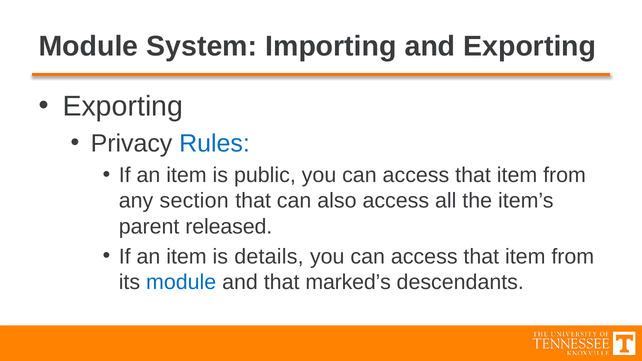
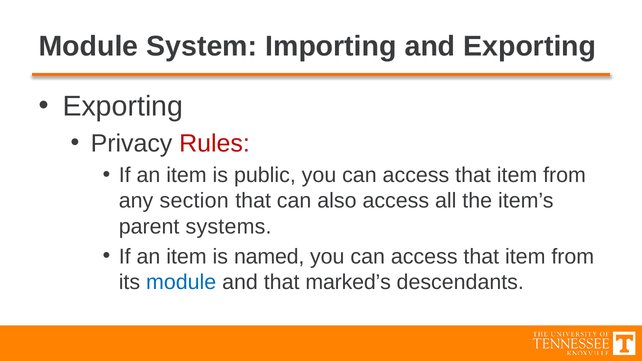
Rules colour: blue -> red (215, 143)
released: released -> systems (229, 227)
details: details -> named (269, 257)
